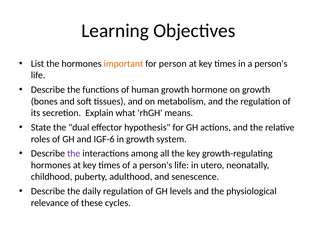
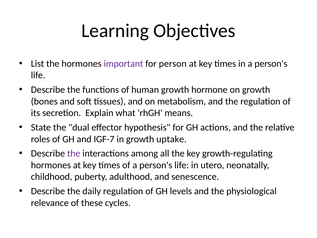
important colour: orange -> purple (123, 64)
IGF-6: IGF-6 -> IGF-7 (104, 139)
system: system -> uptake (171, 139)
